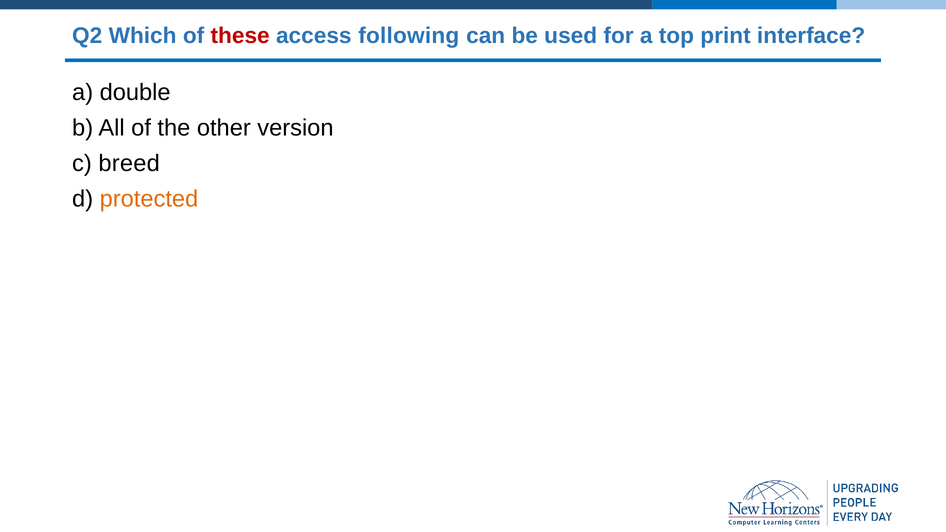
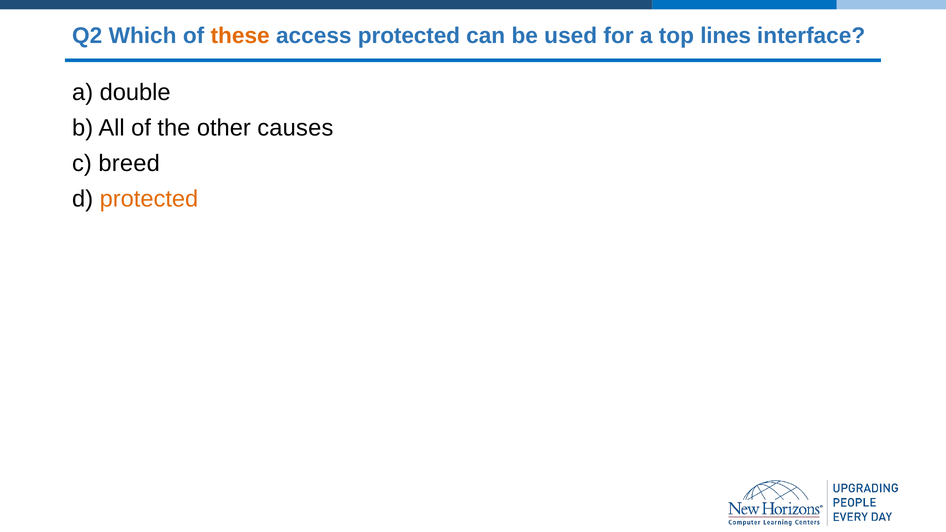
these colour: red -> orange (240, 36)
access following: following -> protected (409, 36)
print: print -> lines (726, 36)
version: version -> causes (295, 128)
